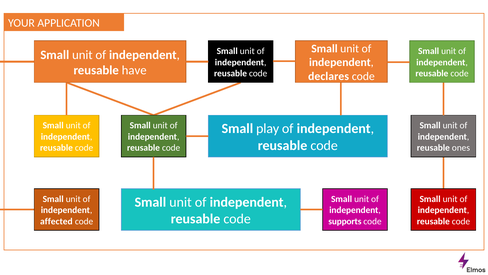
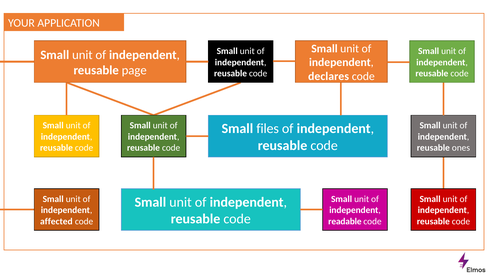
have: have -> page (134, 70)
play: play -> files (268, 129)
supports: supports -> readable (345, 221)
